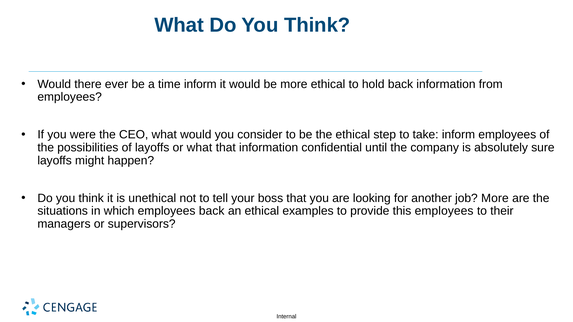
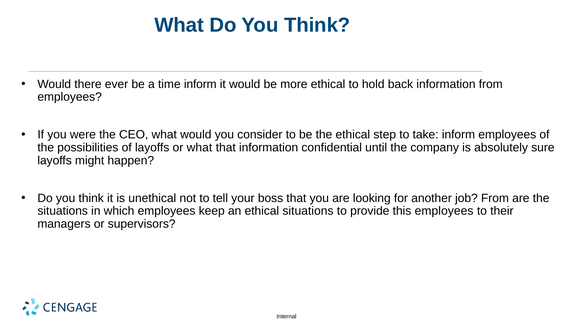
job More: More -> From (495, 198)
employees back: back -> keep (212, 211)
ethical examples: examples -> situations (308, 211)
